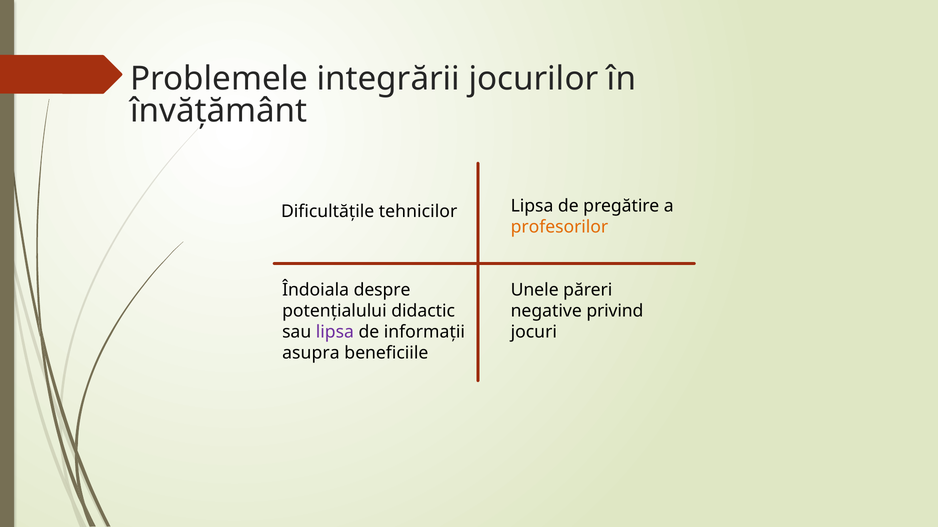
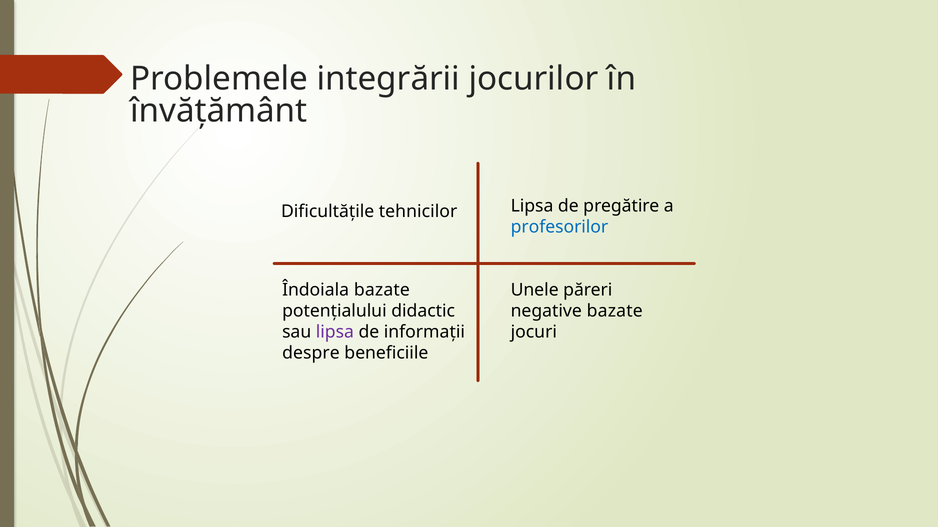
profesorilor colour: orange -> blue (559, 227)
Îndoiala despre: despre -> bazate (382, 290)
negative privind: privind -> bazate (615, 311)
asupra: asupra -> despre (311, 353)
